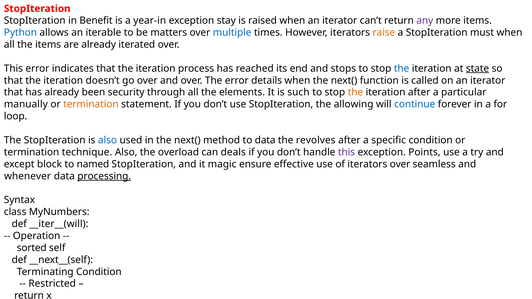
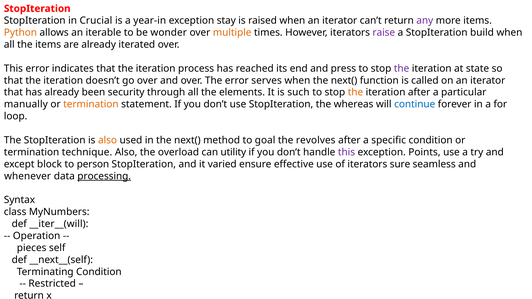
Benefit: Benefit -> Crucial (96, 21)
Python colour: blue -> orange (20, 33)
matters: matters -> wonder (169, 33)
multiple colour: blue -> orange (232, 33)
raise colour: orange -> purple (384, 33)
must: must -> build (482, 33)
stops: stops -> press (343, 68)
the colour: blue -> purple (402, 68)
state underline: present -> none (478, 68)
details: details -> serves (267, 80)
allowing: allowing -> whereas (354, 104)
also colour: blue -> orange (108, 140)
to data: data -> goal (265, 140)
deals: deals -> utility (233, 152)
named: named -> person (93, 164)
magic: magic -> varied (222, 164)
iterators over: over -> sure (400, 164)
sorted: sorted -> pieces (32, 248)
